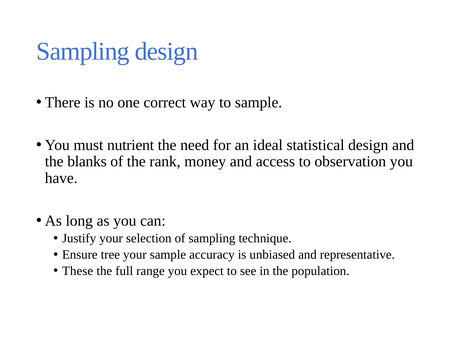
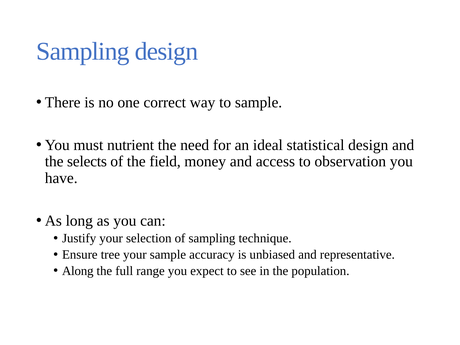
blanks: blanks -> selects (87, 162)
rank: rank -> field (165, 162)
These: These -> Along (78, 271)
